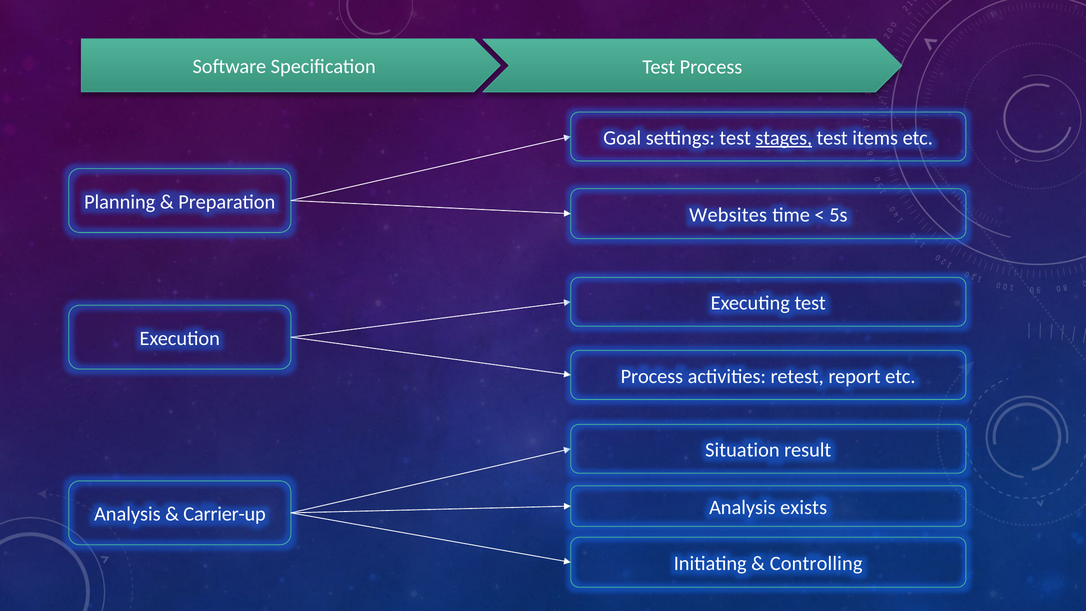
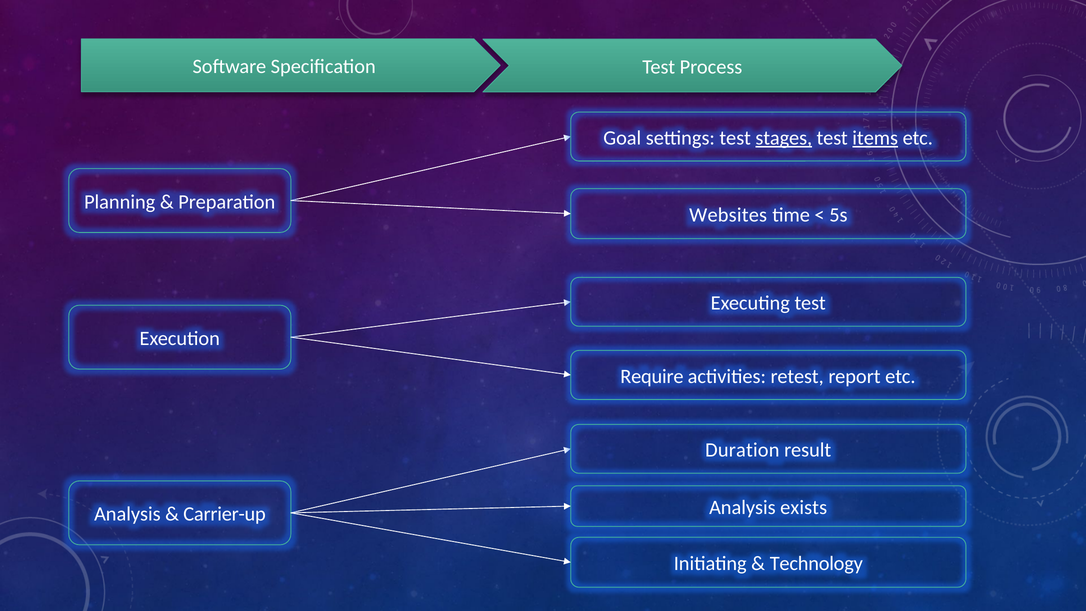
items underline: none -> present (875, 138)
Process: Process -> Require (652, 376)
Situation: Situation -> Duration (742, 450)
Controlling: Controlling -> Technology (816, 564)
